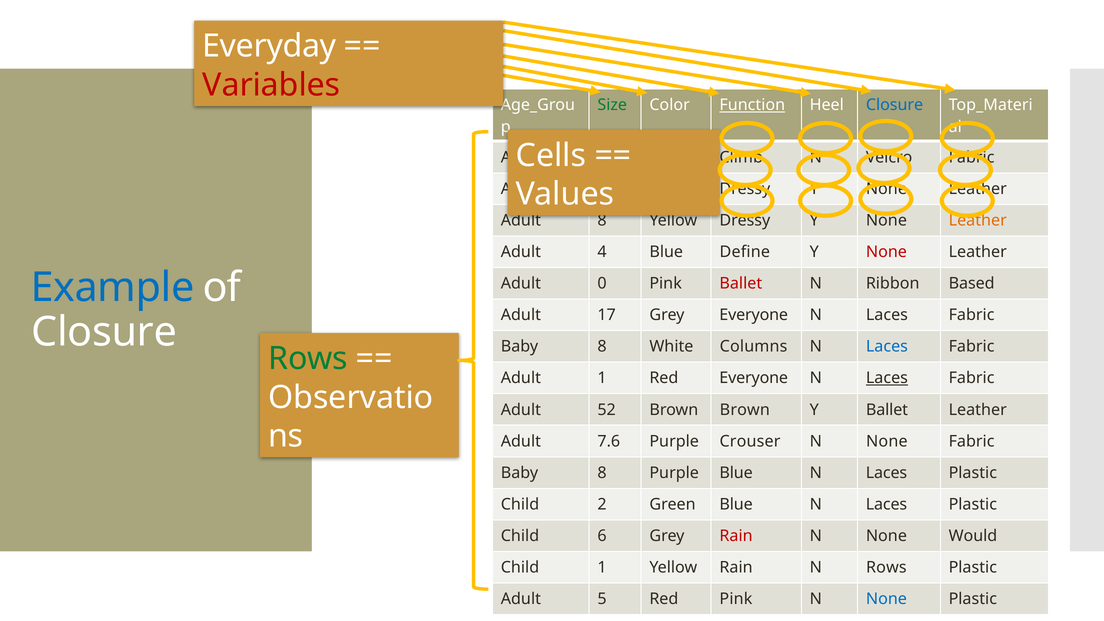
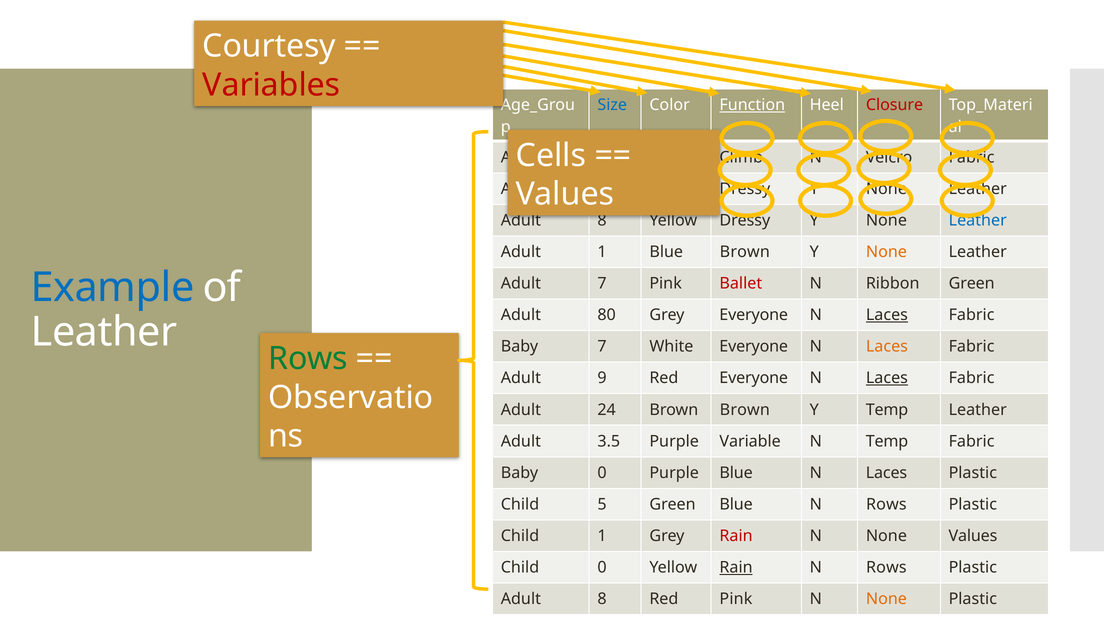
Everyday: Everyday -> Courtesy (269, 46)
Size colour: green -> blue (612, 105)
Closure colour: blue -> red (895, 105)
Leather colour: orange -> blue (978, 220)
Adult 4: 4 -> 1 (602, 252)
Blue Define: Define -> Brown (745, 252)
None colour: red -> orange (886, 252)
0: 0 -> 7 (602, 284)
Ribbon Based: Based -> Green (972, 284)
17: 17 -> 80 (607, 315)
Laces underline: none -> present (887, 315)
Closure: Closure -> Leather (104, 332)
8: 8 -> 7 (602, 347)
White Columns: Columns -> Everyone (754, 347)
Laces colour: blue -> orange (887, 347)
Adult 1: 1 -> 9 (602, 378)
52: 52 -> 24 (607, 410)
Y Ballet: Ballet -> Temp (887, 410)
7.6: 7.6 -> 3.5 (609, 441)
Crouser: Crouser -> Variable (750, 441)
None: None -> Temp (887, 441)
8: 8 -> 0 (602, 473)
2: 2 -> 5 (602, 504)
Laces: Laces -> Rows (886, 504)
Child 6: 6 -> 1 (602, 536)
None Would: Would -> Values (973, 536)
Child 1: 1 -> 0 (602, 567)
Rain underline: none -> present (736, 567)
5: 5 -> 8 (602, 599)
None colour: blue -> orange (886, 599)
